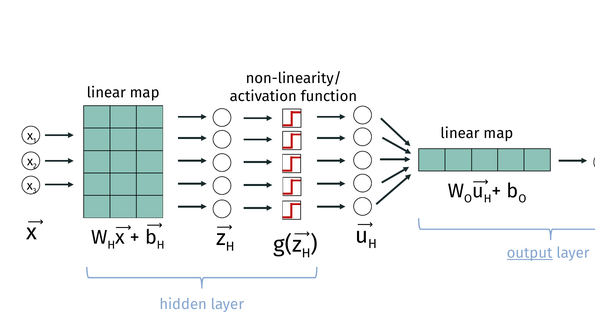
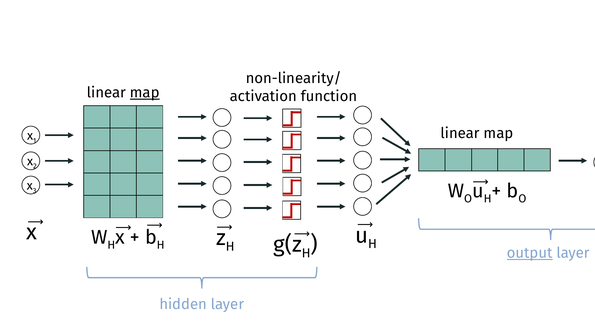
map underline: none -> present (145, 93)
